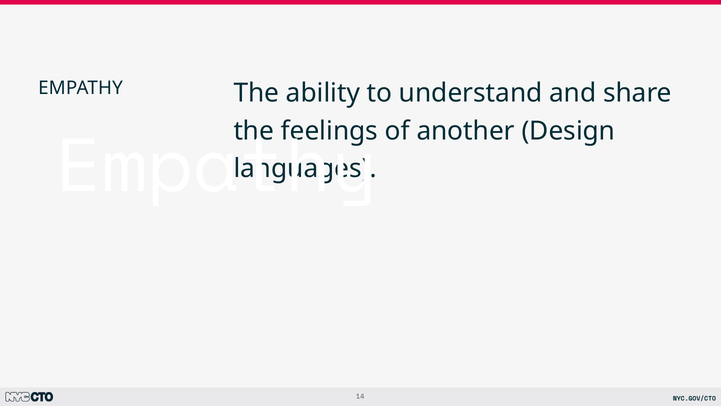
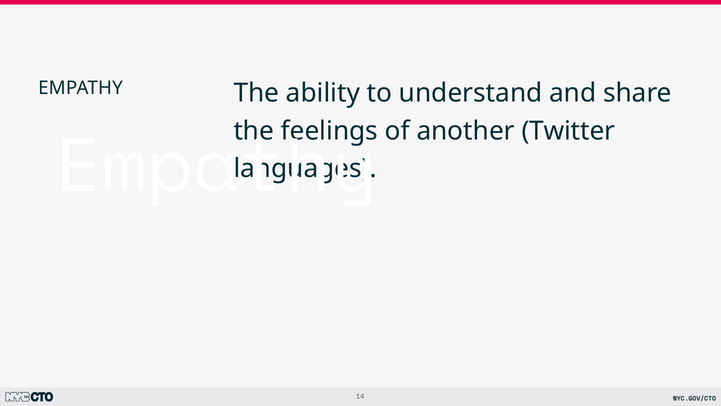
Design: Design -> Twitter (568, 131)
